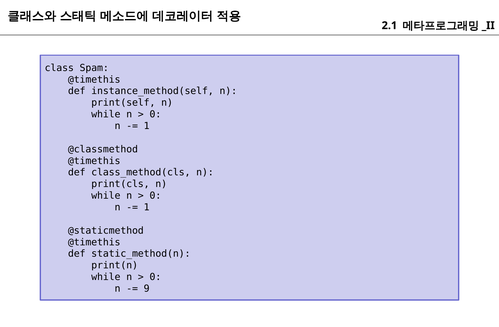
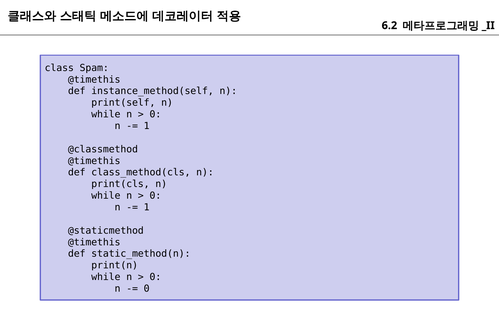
2.1: 2.1 -> 6.2 (389, 26)
9: 9 -> 0 (147, 289)
